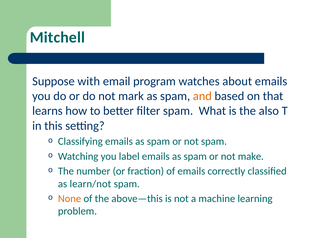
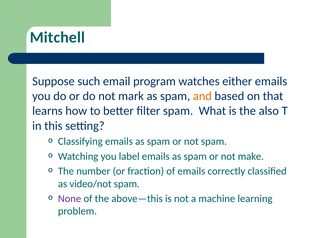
with: with -> such (89, 81)
about: about -> either (237, 81)
learn/not: learn/not -> video/not (91, 184)
None colour: orange -> purple (70, 198)
